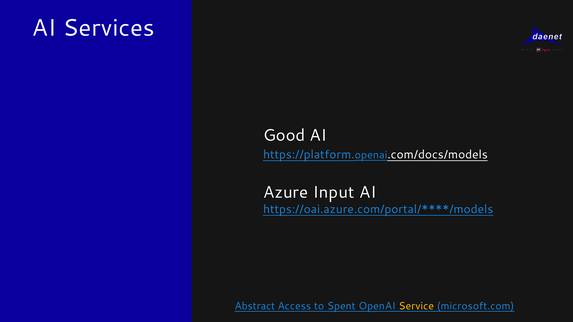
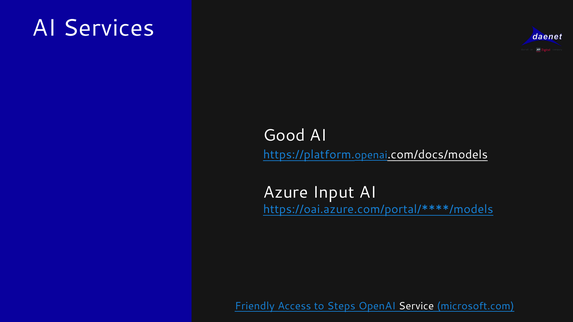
Abstract: Abstract -> Friendly (255, 306)
Spent: Spent -> Steps (341, 306)
Service colour: yellow -> white (416, 306)
